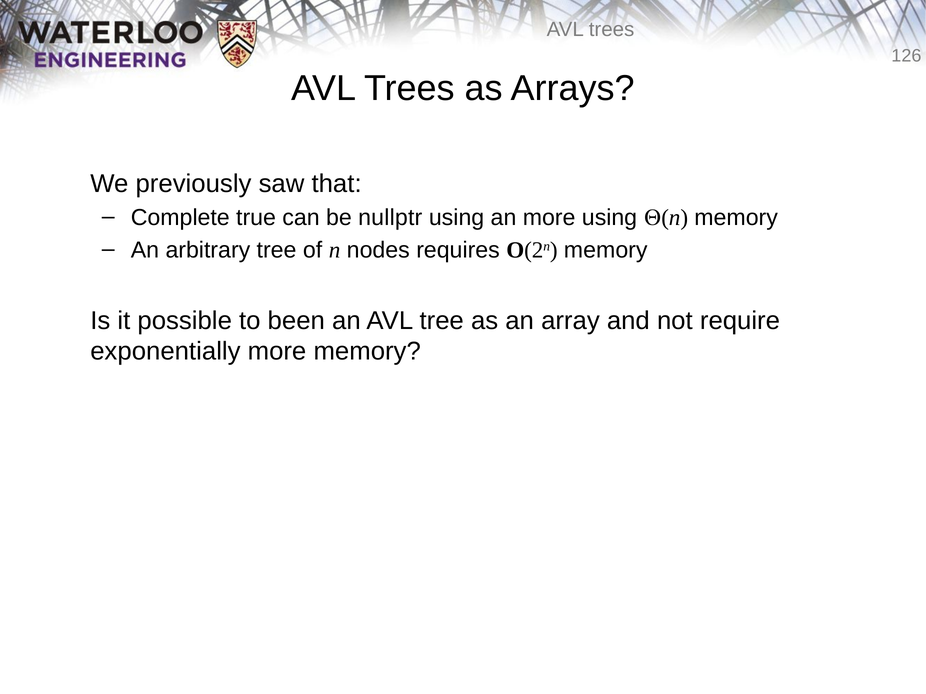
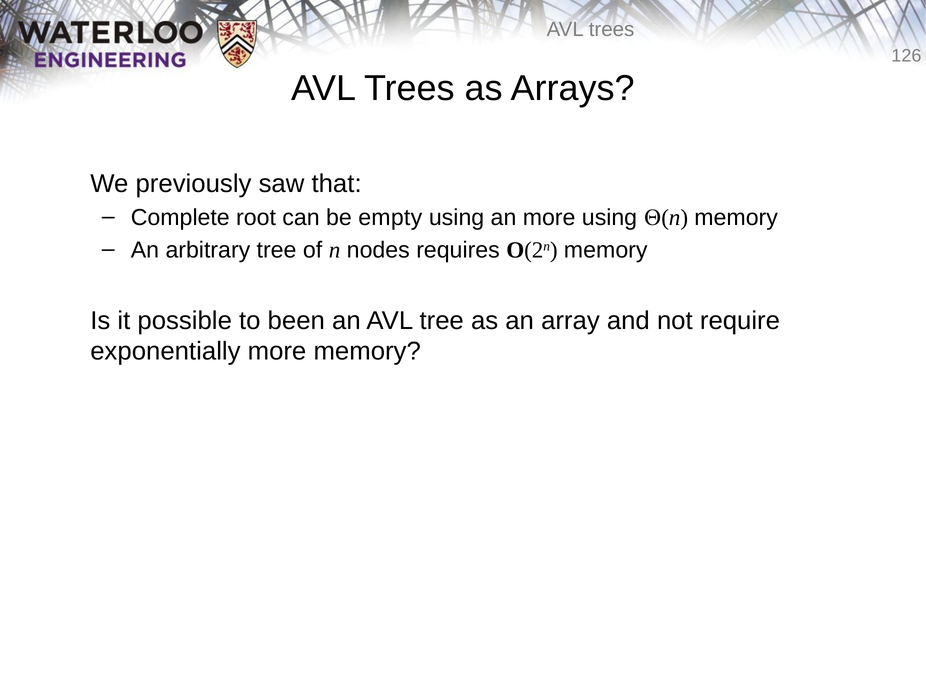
true: true -> root (256, 218)
nullptr: nullptr -> empty (390, 218)
